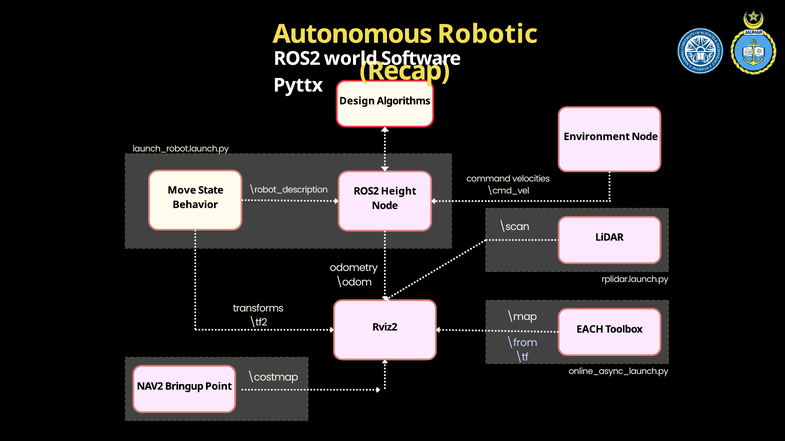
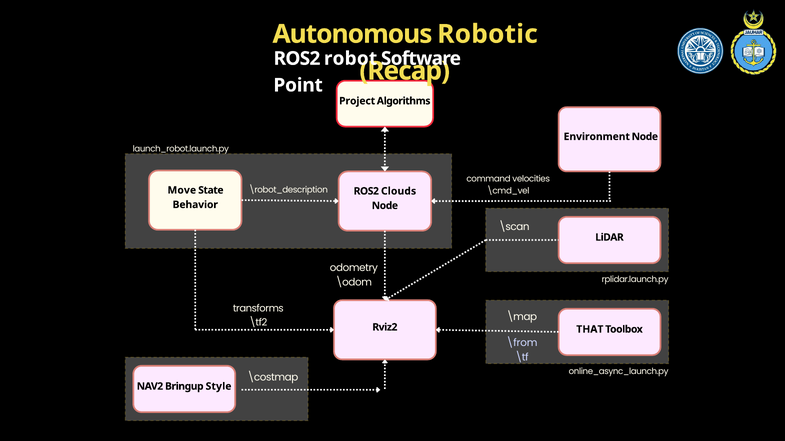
world: world -> robot (351, 59)
Pyttx: Pyttx -> Point (298, 85)
Design: Design -> Project (357, 101)
Height: Height -> Clouds (399, 191)
EACH: EACH -> THAT (590, 330)
Point: Point -> Style (219, 387)
